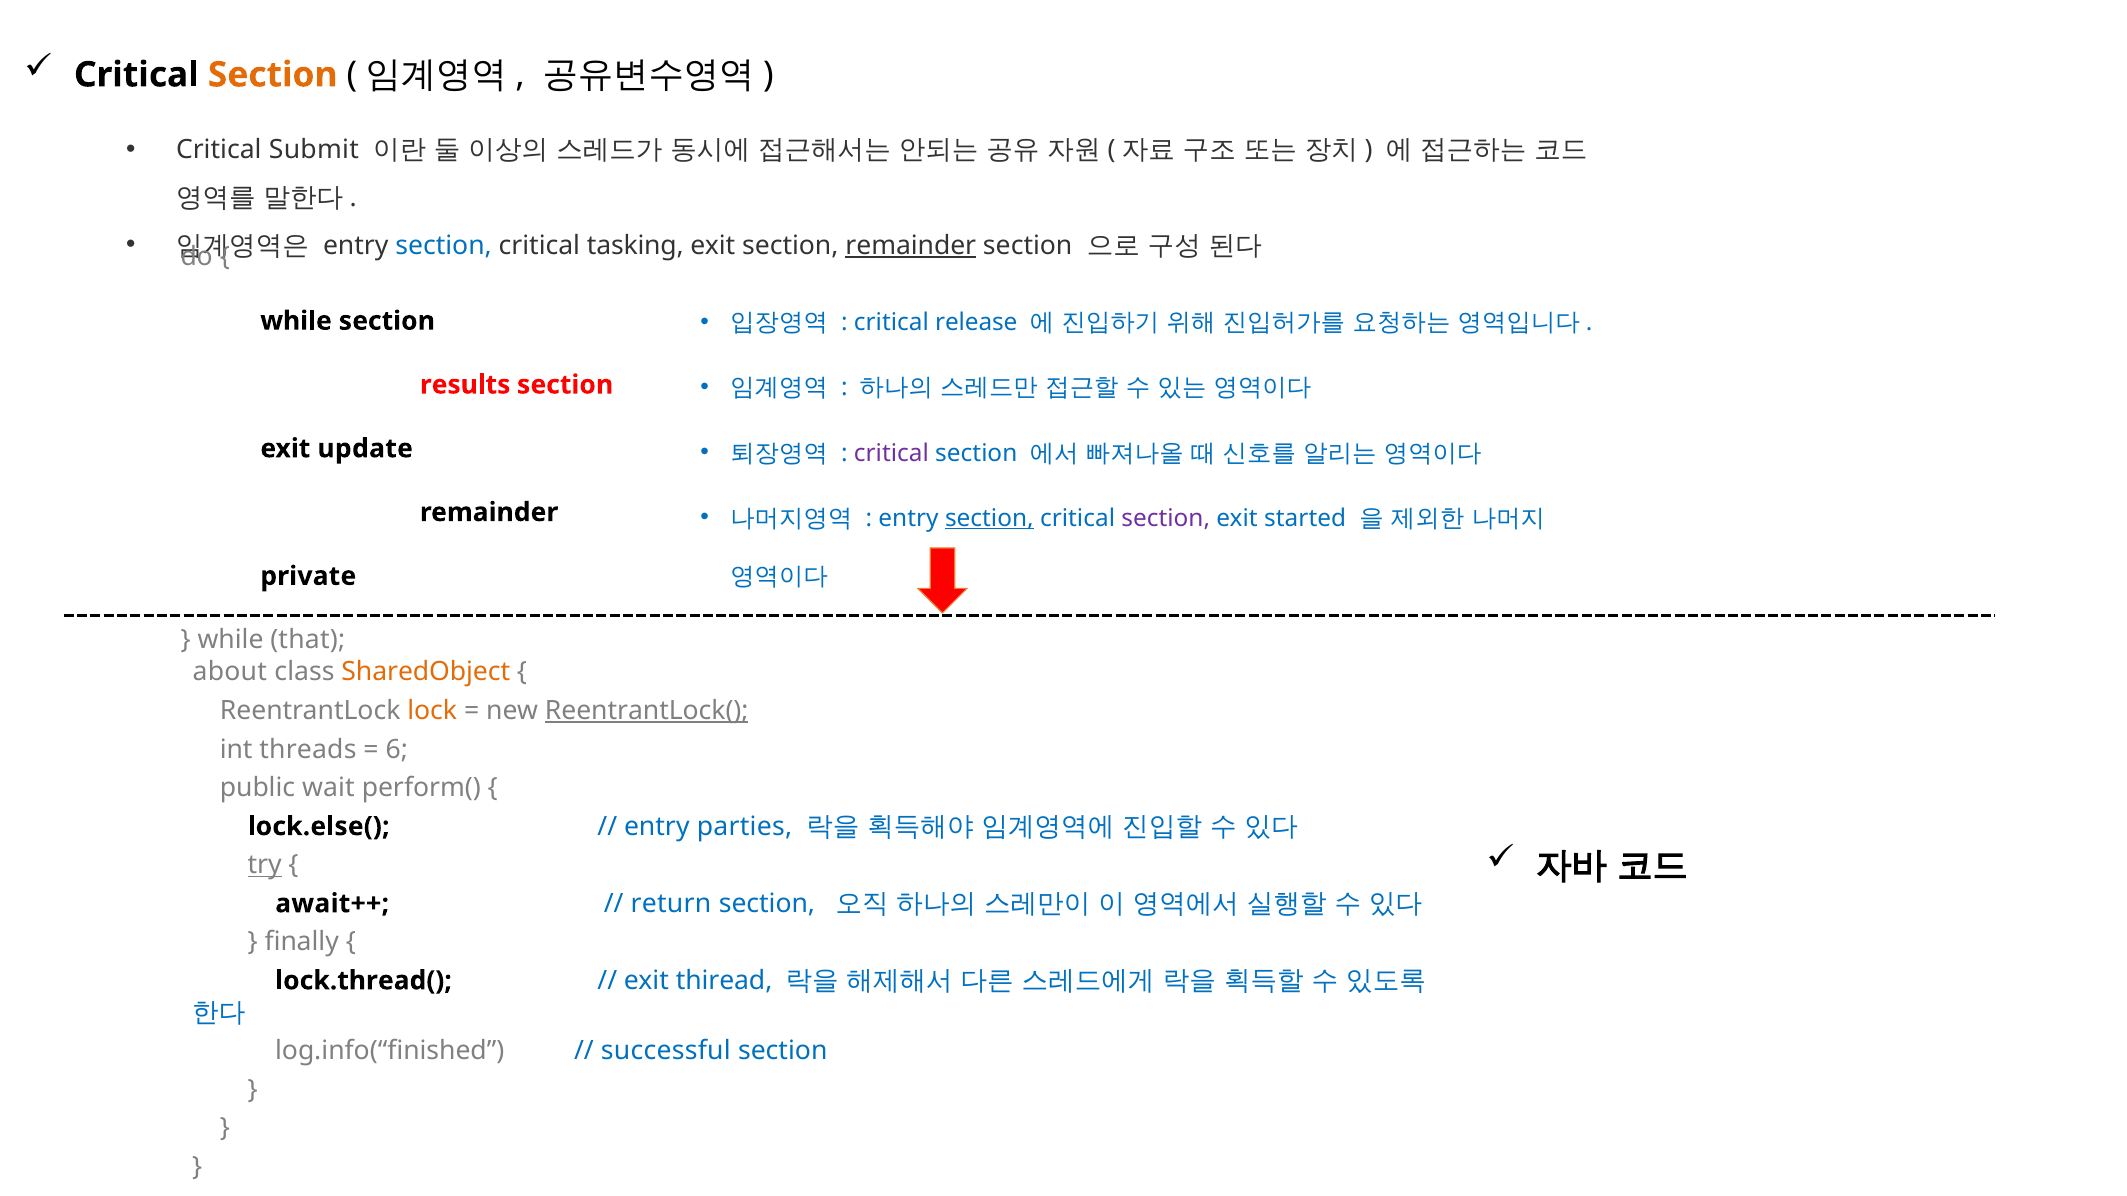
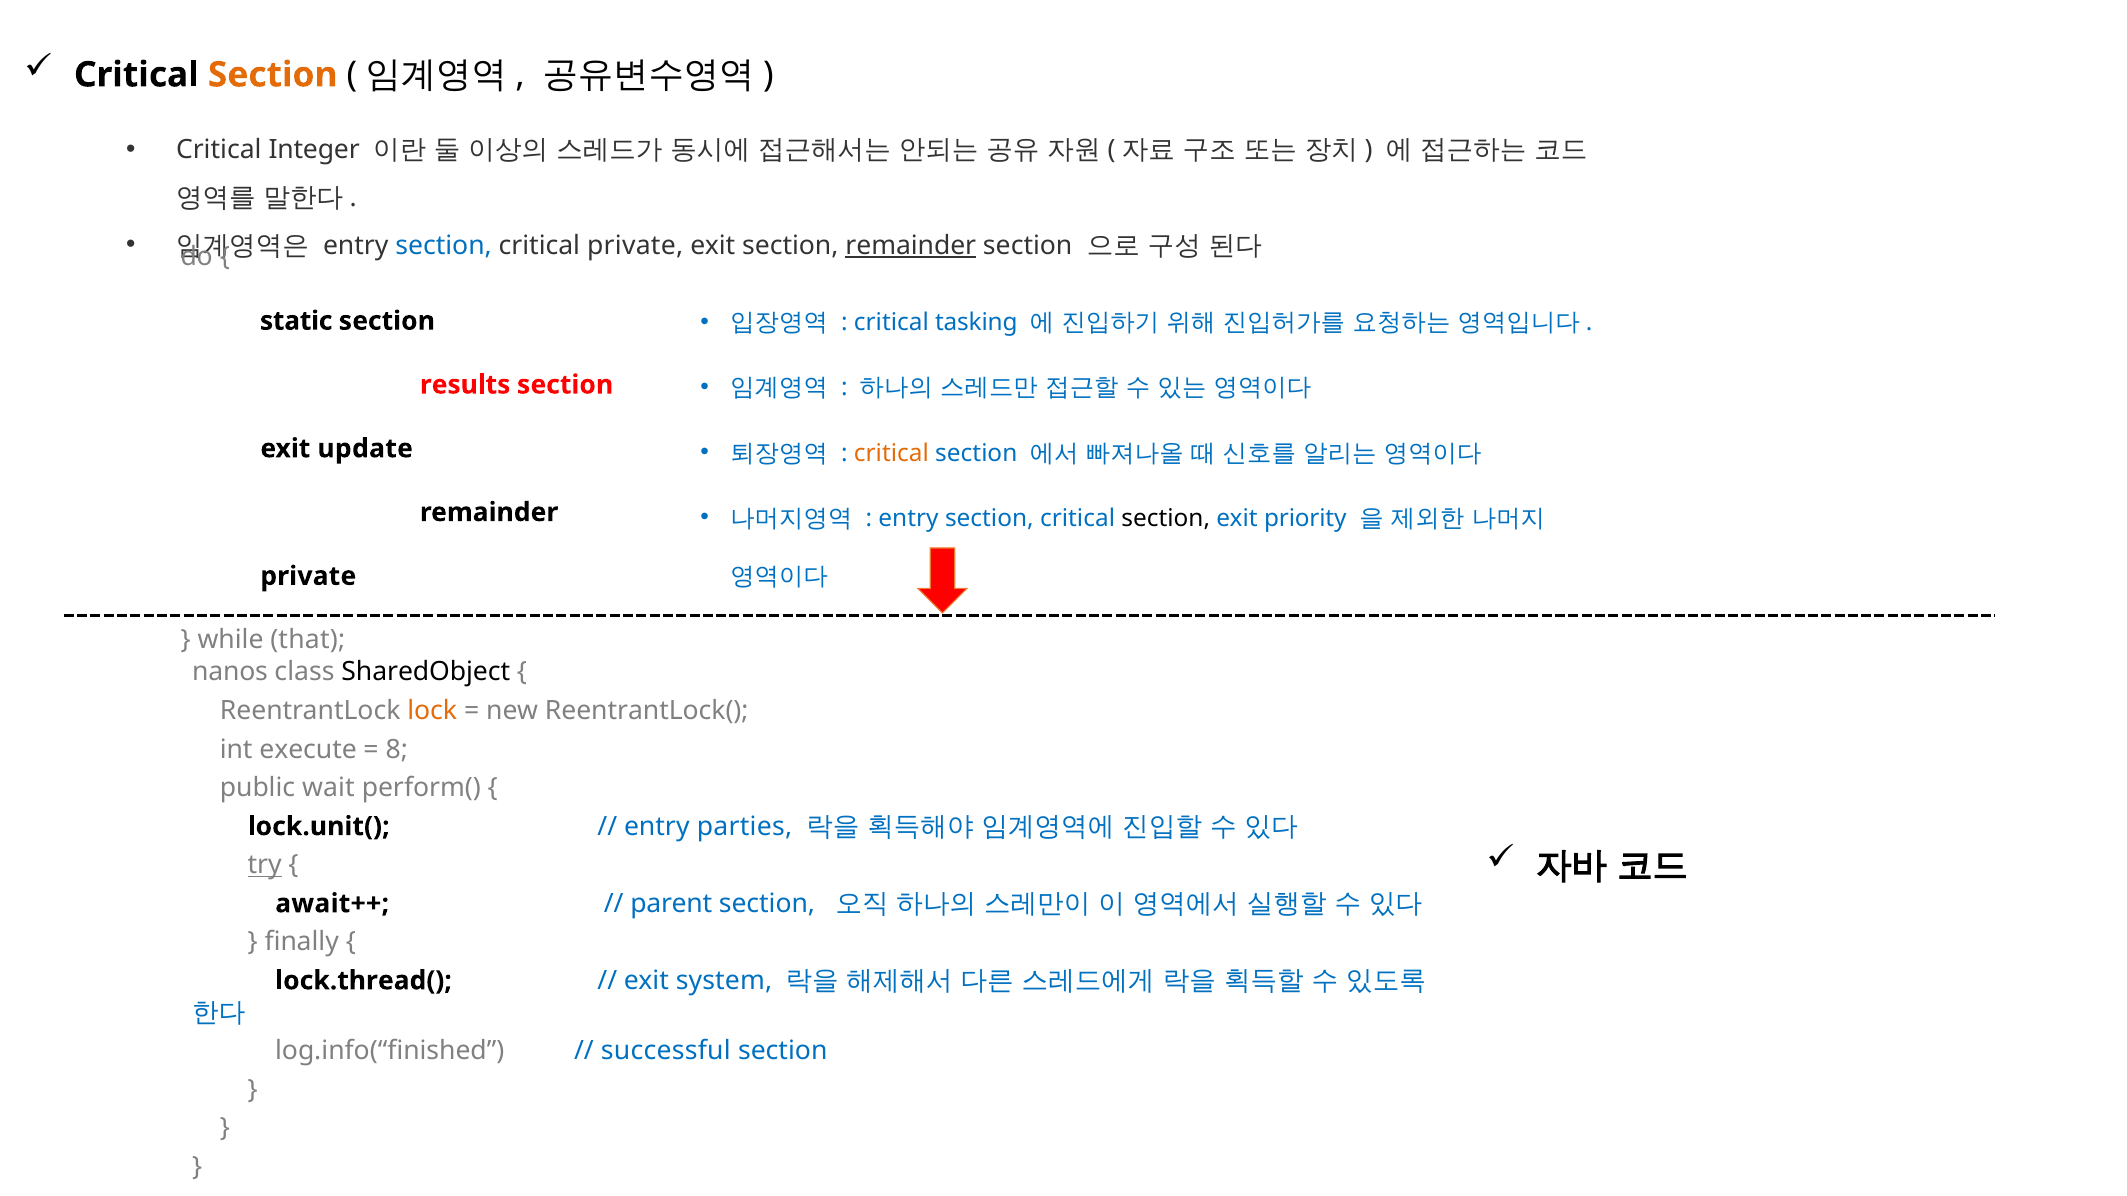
Submit: Submit -> Integer (314, 150)
critical tasking: tasking -> private (635, 246)
release: release -> tasking (976, 323)
while: while -> static (296, 321)
critical colour: purple -> orange (891, 453)
section underline: present -> none (989, 518)
section colour: purple -> black (1166, 518)
started: started -> priority (1305, 518)
about: about -> nanos (230, 672)
SharedObject colour: orange -> black (426, 672)
ReentrantLock( underline: present -> none (647, 711)
threads: threads -> execute (308, 750)
6: 6 -> 8 (397, 750)
lock.else(: lock.else( -> lock.unit( (319, 827)
return: return -> parent (671, 904)
thiread: thiread -> system (724, 981)
